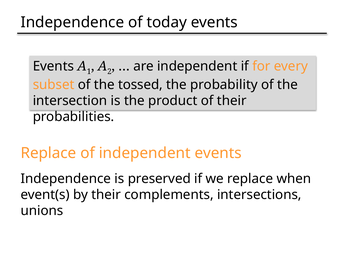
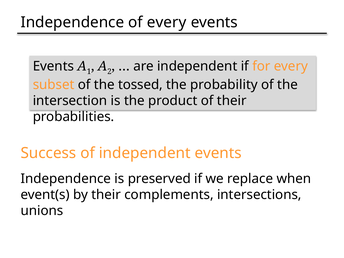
of today: today -> every (167, 22)
Replace: Replace -> Success (48, 153)
